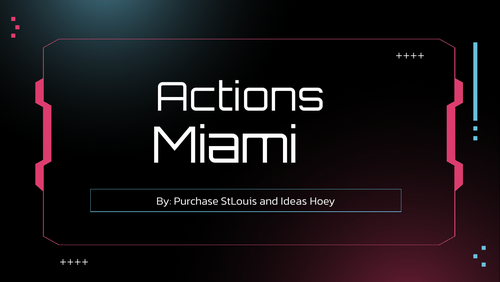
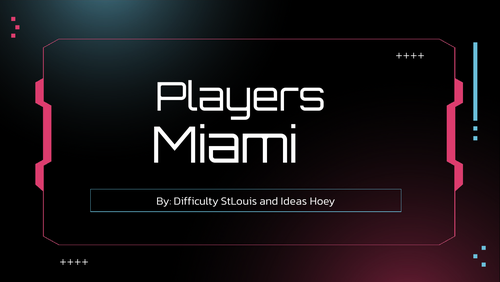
Actions: Actions -> Players (241, 98)
Purchase: Purchase -> Difficulty (196, 201)
